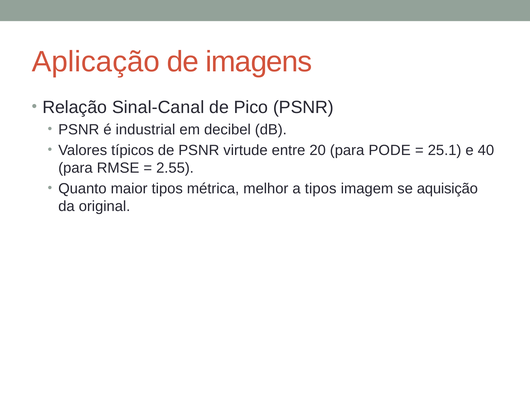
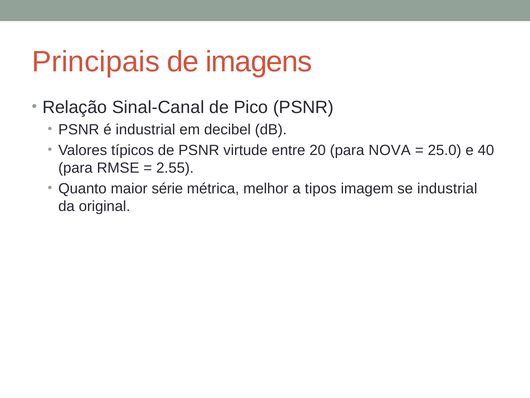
Aplicação: Aplicação -> Principais (96, 62)
PODE: PODE -> NOVA (390, 150)
25.1: 25.1 -> 25.0 (445, 150)
maior tipos: tipos -> série (167, 188)
se aquisição: aquisição -> industrial (447, 188)
